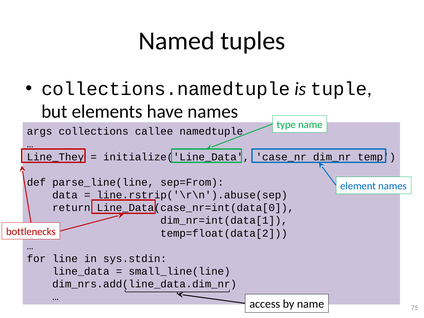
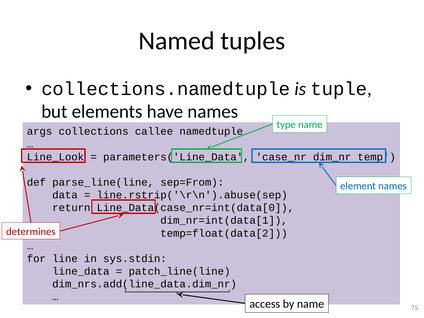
Line_They: Line_They -> Line_Look (55, 157)
initialize('Line_Data: initialize('Line_Data -> parameters('Line_Data (176, 157)
bottlenecks: bottlenecks -> determines (31, 232)
small_line(line: small_line(line -> patch_line(line (179, 271)
